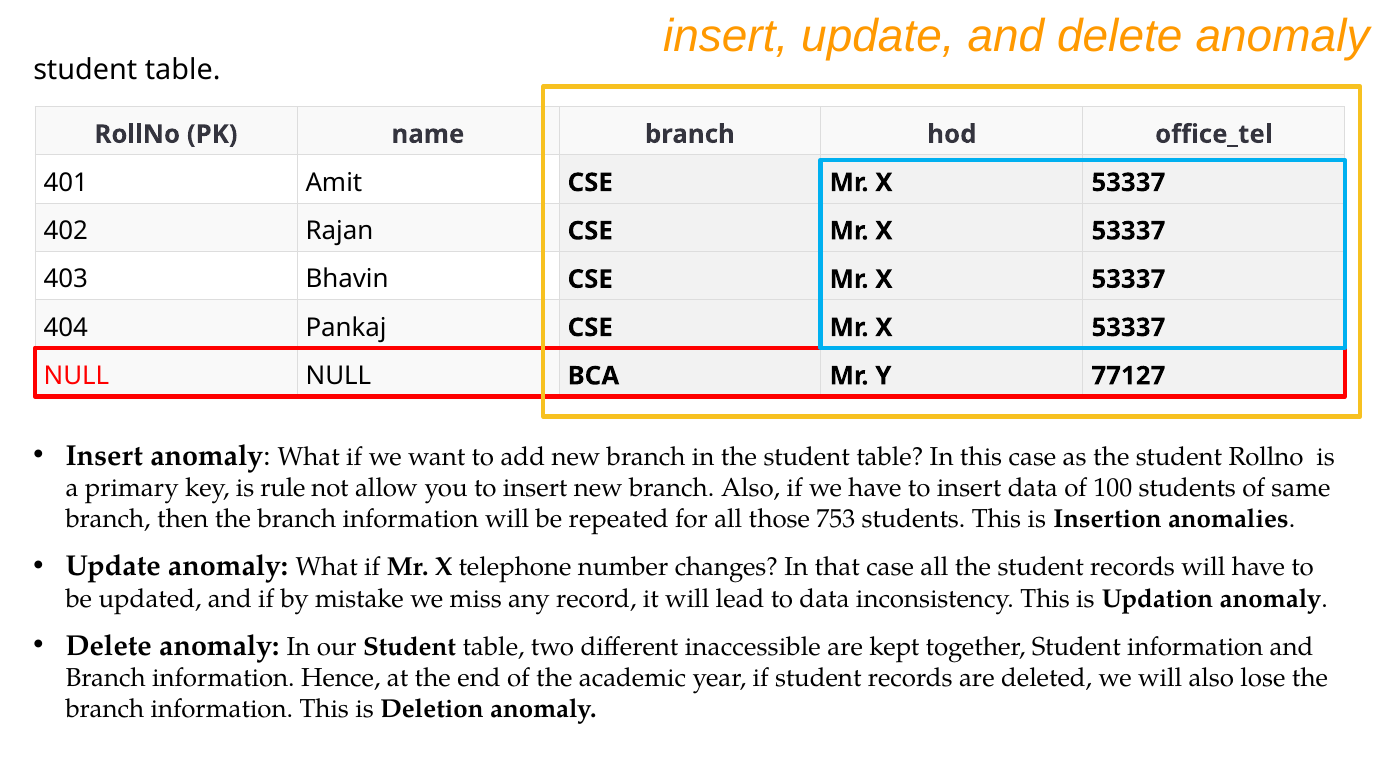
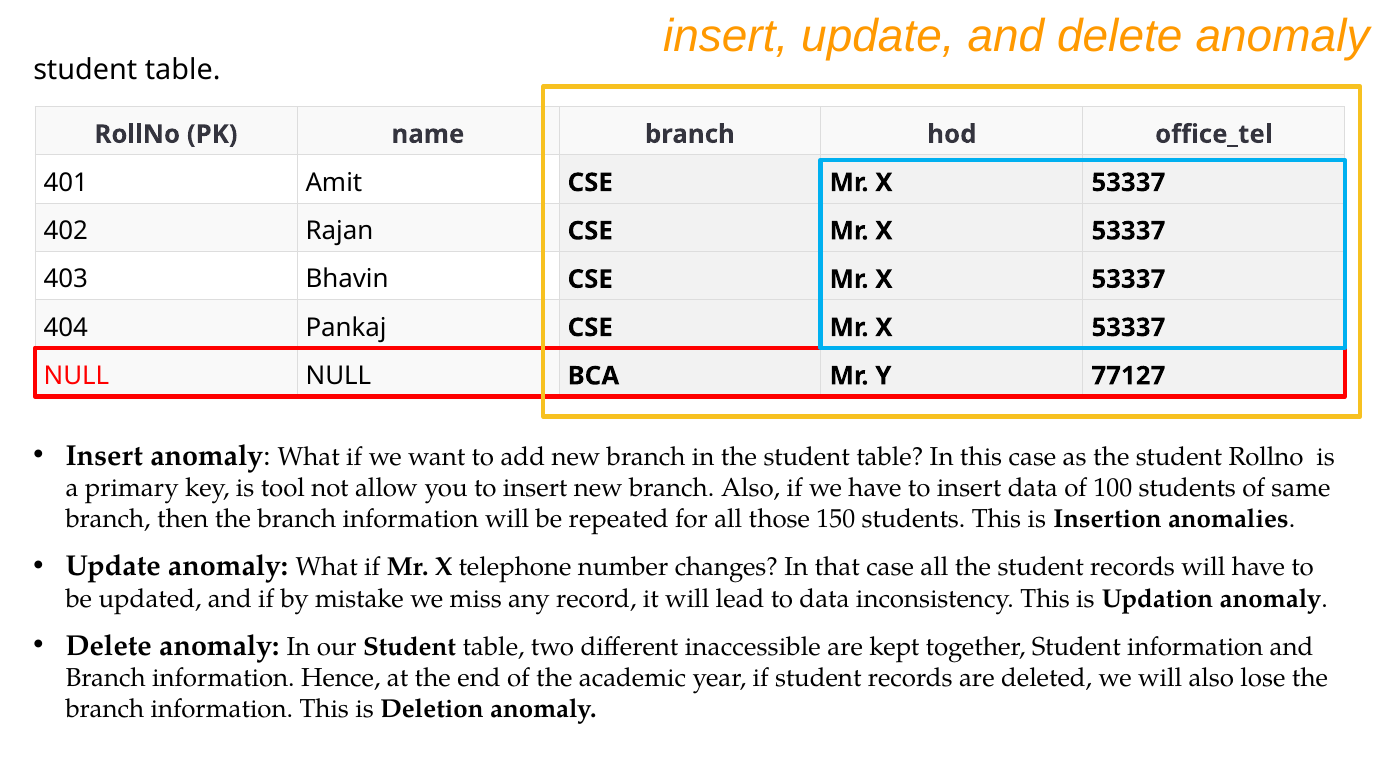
rule: rule -> tool (283, 488)
753: 753 -> 150 (836, 519)
